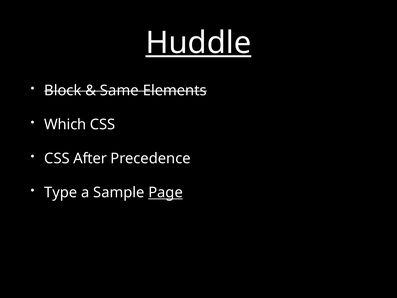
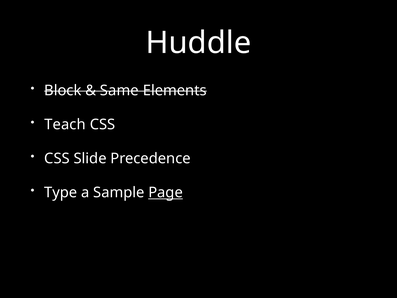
Huddle underline: present -> none (198, 43)
Which: Which -> Teach (65, 124)
After: After -> Slide (90, 158)
